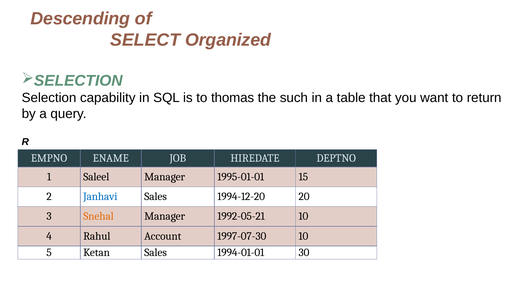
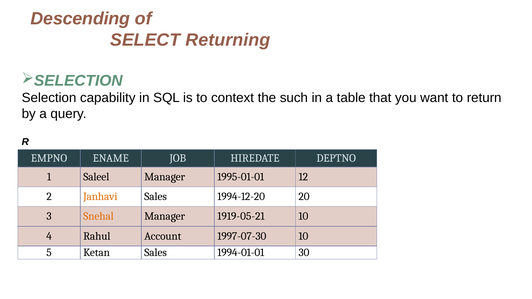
Organized: Organized -> Returning (228, 40)
thomas: thomas -> context (233, 98)
15: 15 -> 12 (303, 177)
Janhavi colour: blue -> orange (100, 197)
1992-05-21: 1992-05-21 -> 1919-05-21 (241, 217)
